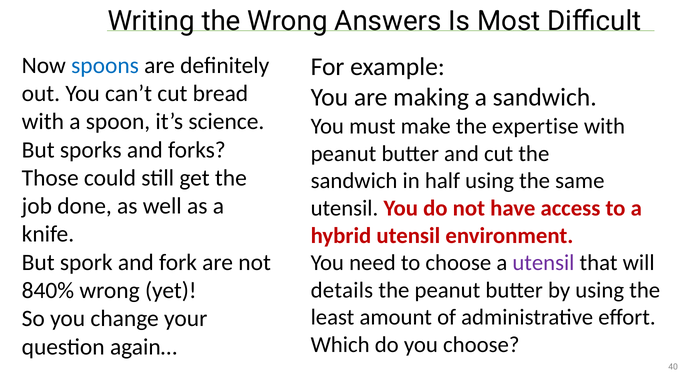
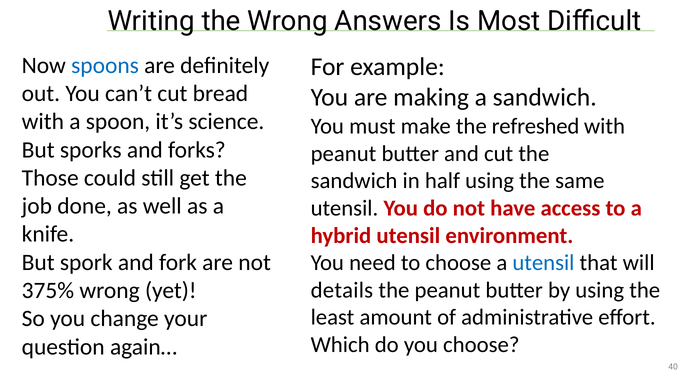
expertise: expertise -> refreshed (536, 126)
utensil colour: purple -> blue (543, 263)
840%: 840% -> 375% (48, 291)
